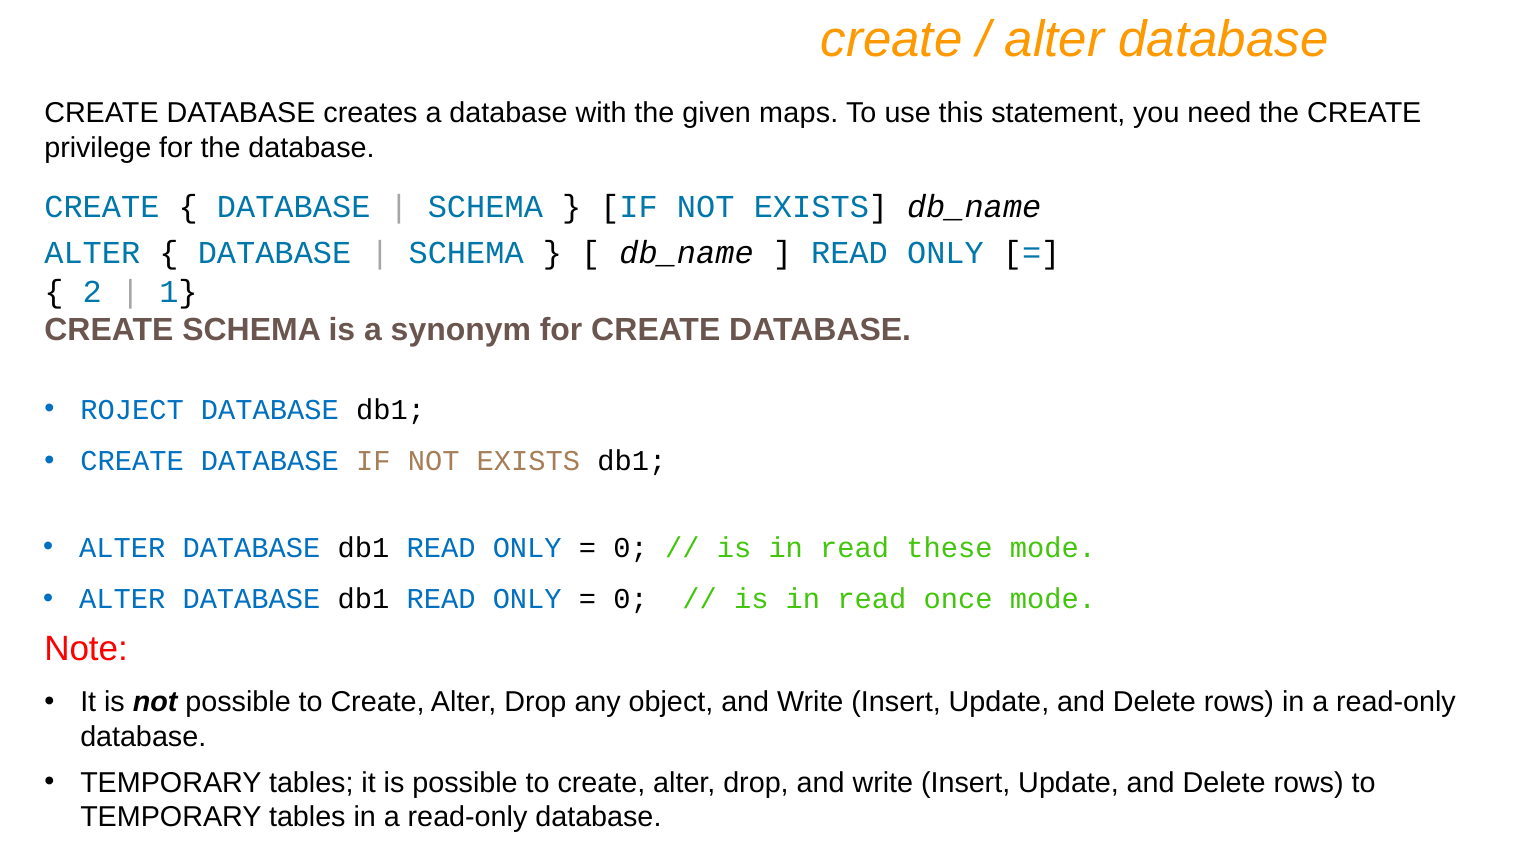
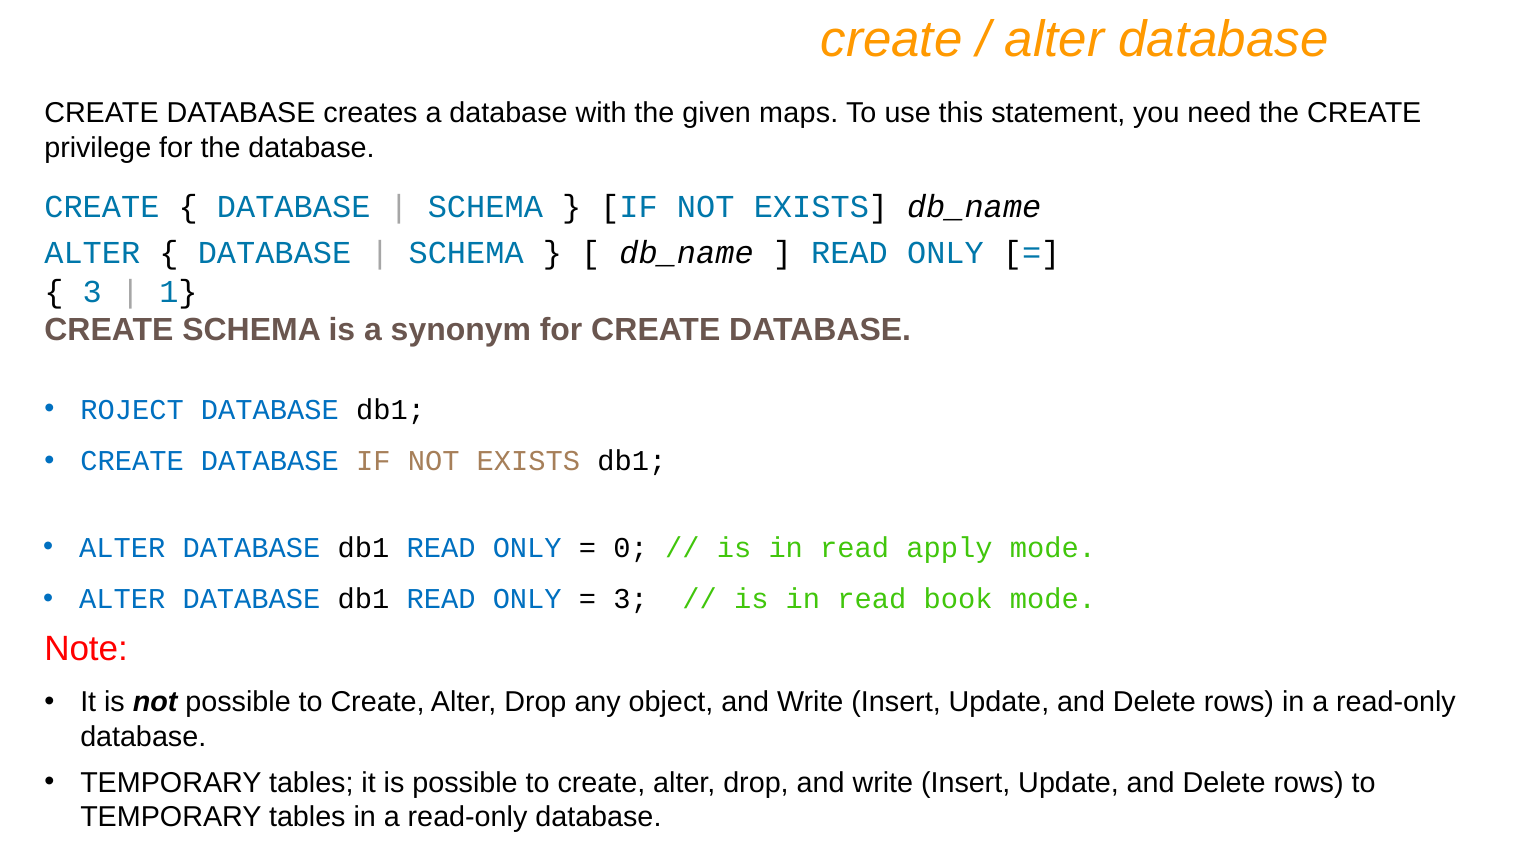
2: 2 -> 3 (92, 292)
these: these -> apply (949, 547)
0: 0 -> 3 (631, 599)
once: once -> book (958, 599)
